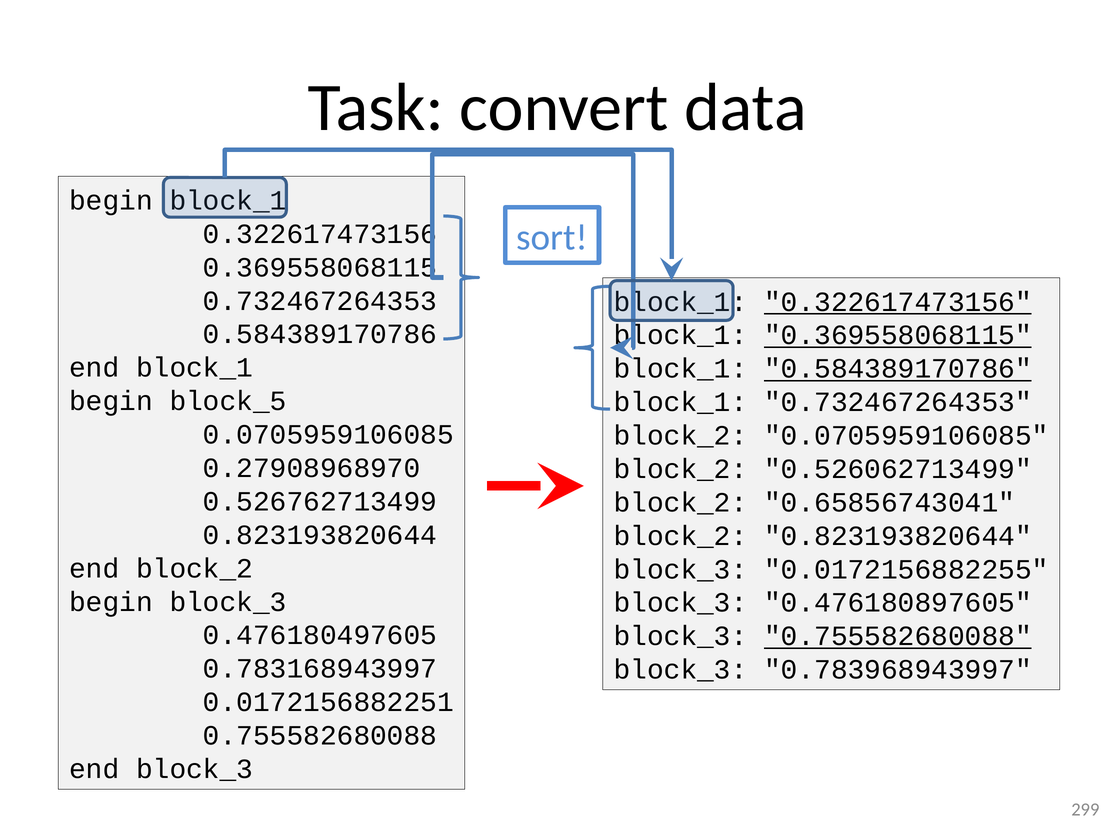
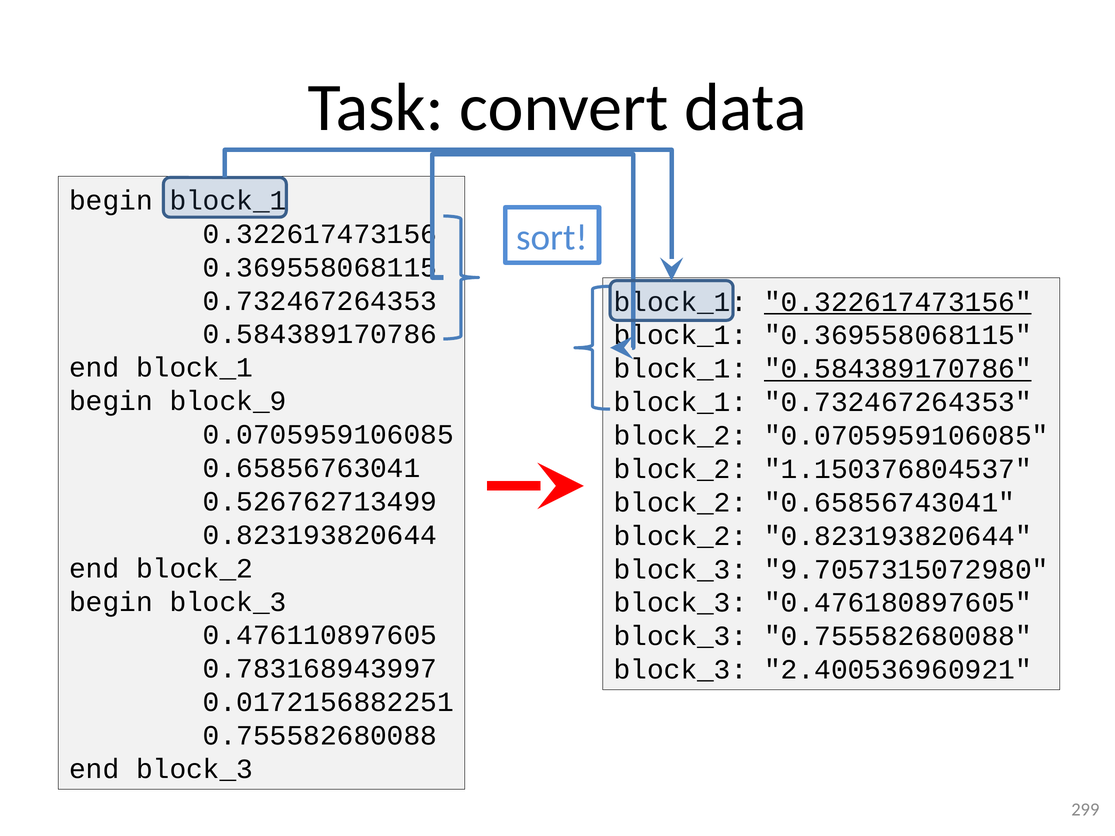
0.369558068115 underline: present -> none (898, 335)
block_5: block_5 -> block_9 (228, 401)
0.27908968970: 0.27908968970 -> 0.65856763041 (312, 468)
0.526062713499: 0.526062713499 -> 1.150376804537 (898, 469)
0.0172156882255: 0.0172156882255 -> 9.7057315072980 (906, 570)
0.476180497605: 0.476180497605 -> 0.476110897605 (320, 635)
0.755582680088 underline: present -> none (898, 636)
0.783968943997: 0.783968943997 -> 2.400536960921 (898, 670)
